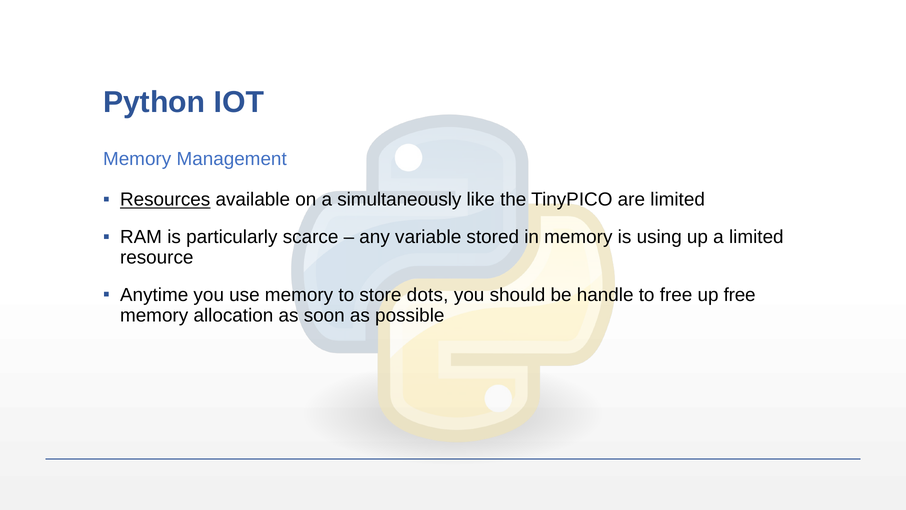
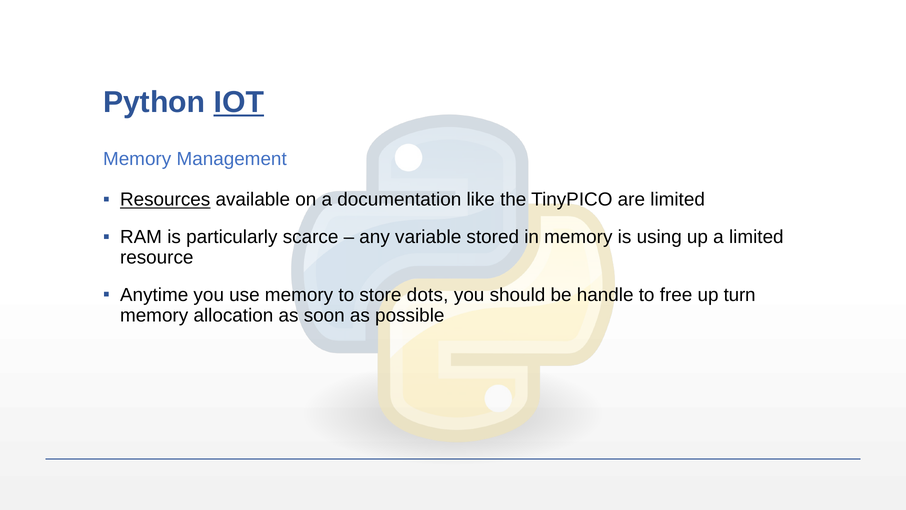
IOT underline: none -> present (239, 102)
simultaneously: simultaneously -> documentation (399, 200)
up free: free -> turn (740, 295)
